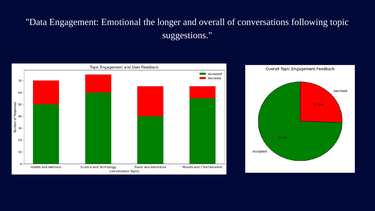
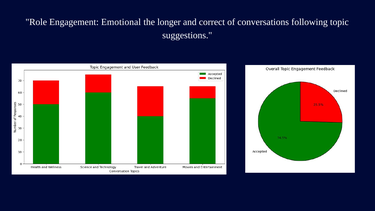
Data: Data -> Role (36, 22)
overall: overall -> correct (212, 22)
